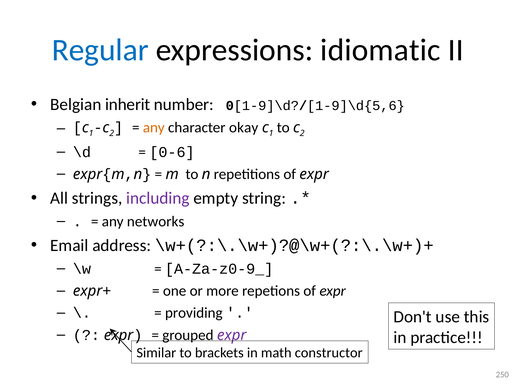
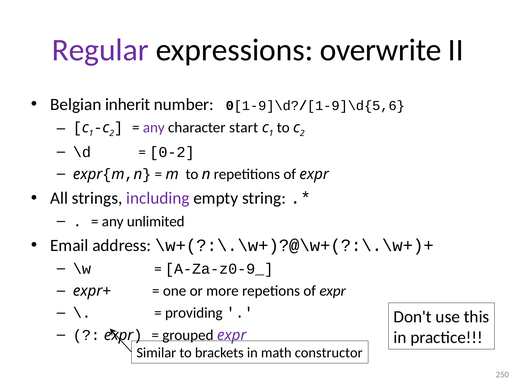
Regular colour: blue -> purple (100, 50)
idiomatic: idiomatic -> overwrite (381, 50)
any colour: orange -> purple (154, 128)
okay: okay -> start (244, 128)
0-6: 0-6 -> 0-2 (172, 152)
networks: networks -> unlimited (156, 222)
